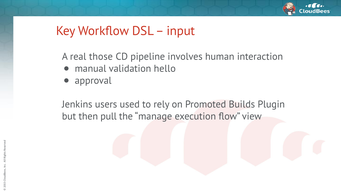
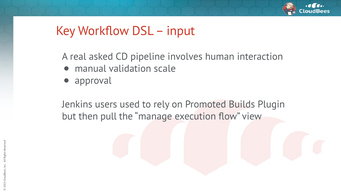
those: those -> asked (101, 57)
hello: hello -> scale (165, 68)
